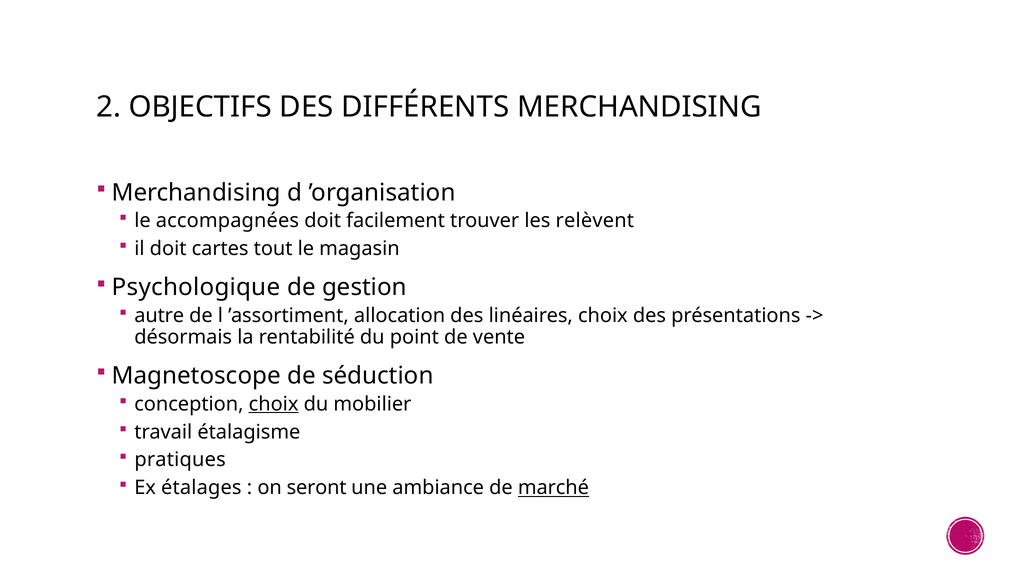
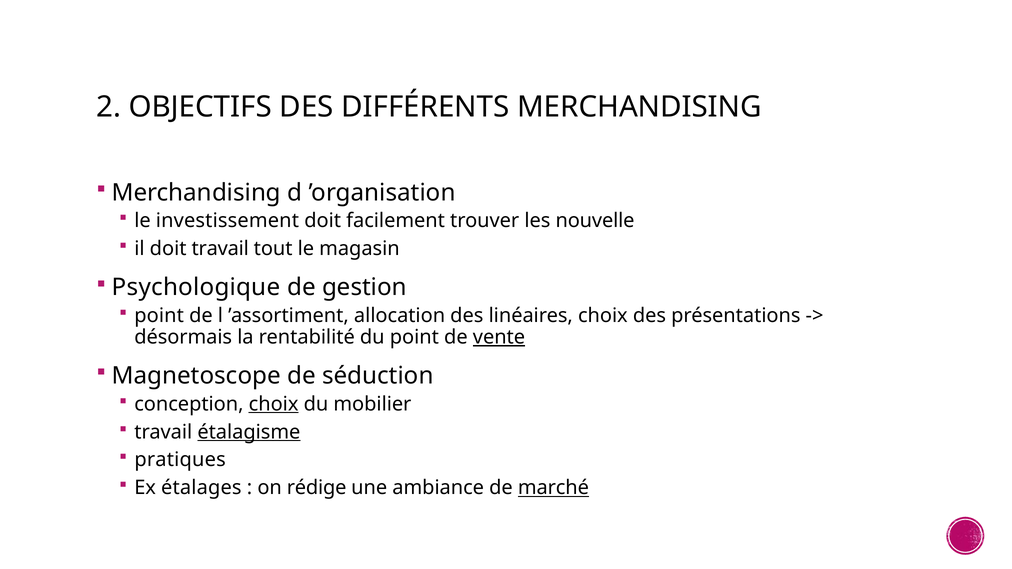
accompagnées: accompagnées -> investissement (227, 221)
relèvent: relèvent -> nouvelle (595, 221)
doit cartes: cartes -> travail (220, 249)
autre: autre -> point (159, 316)
vente underline: none -> present (499, 337)
étalagisme underline: none -> present (249, 432)
seront: seront -> rédige (317, 488)
